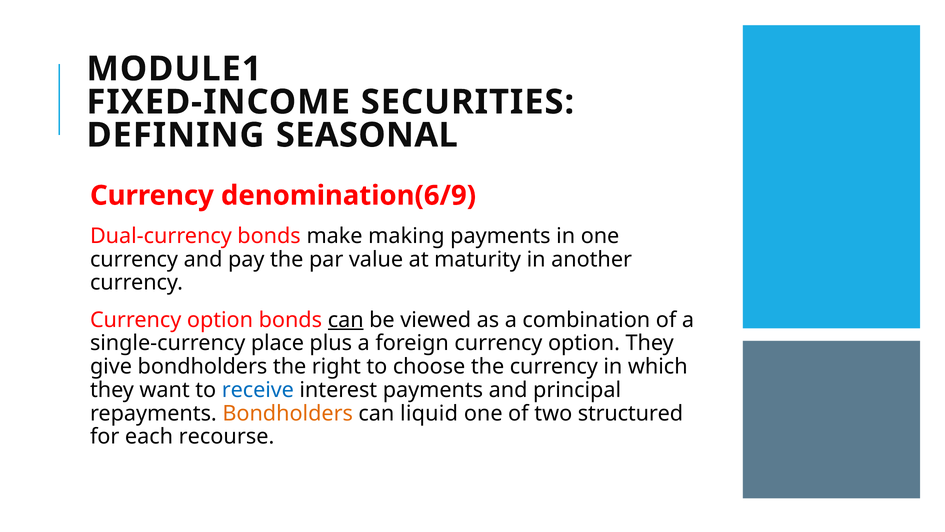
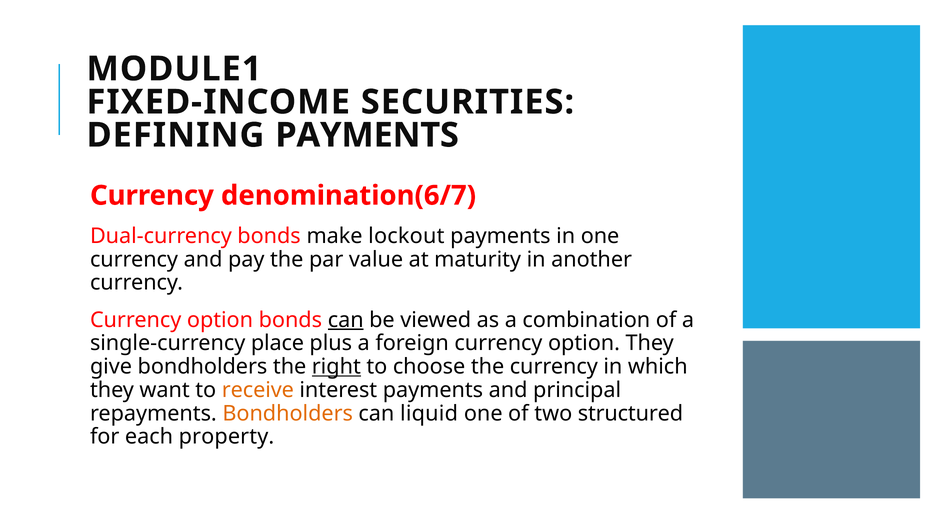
DEFINING SEASONAL: SEASONAL -> PAYMENTS (367, 135)
denomination(6/9: denomination(6/9 -> denomination(6/7 (348, 195)
making: making -> lockout (406, 236)
right underline: none -> present (336, 366)
receive colour: blue -> orange (258, 390)
recourse: recourse -> property (226, 436)
